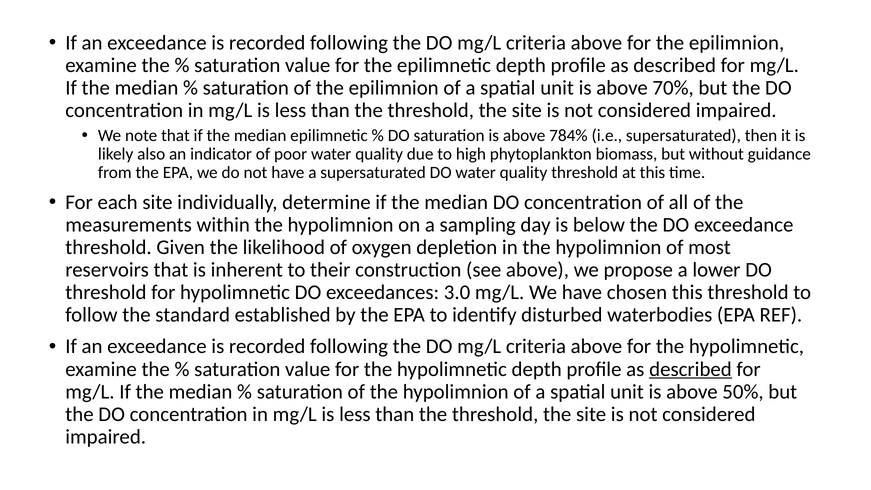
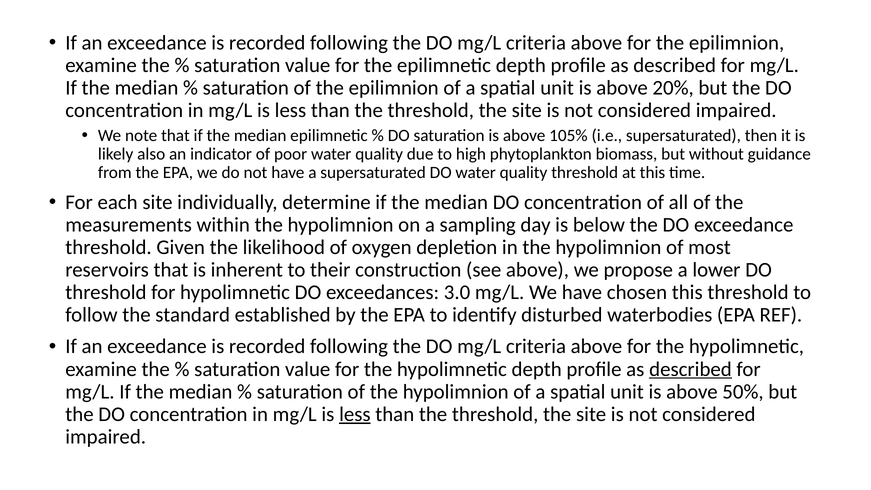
70%: 70% -> 20% (673, 88)
784%: 784% -> 105% (568, 135)
less underline: none -> present (355, 414)
